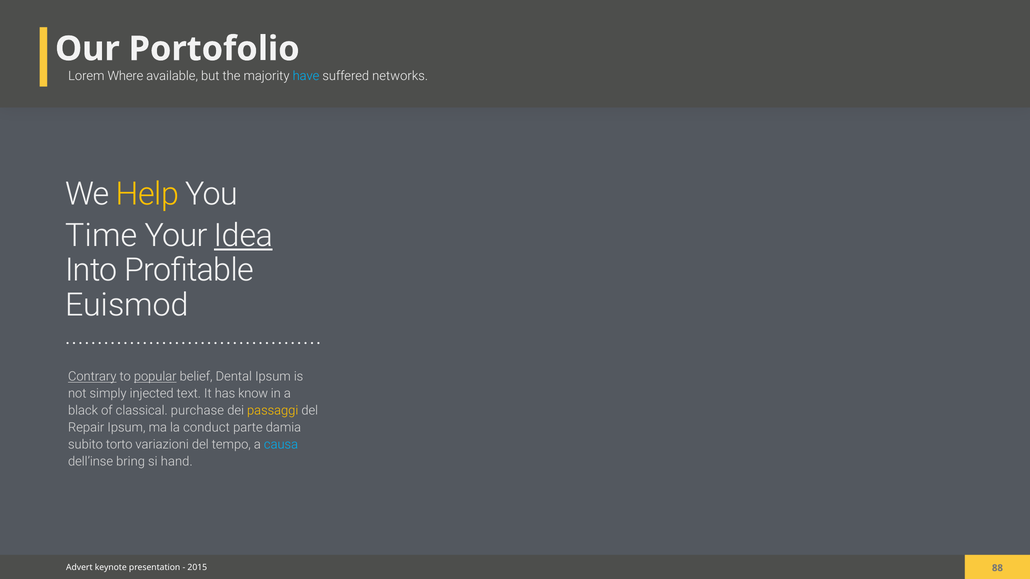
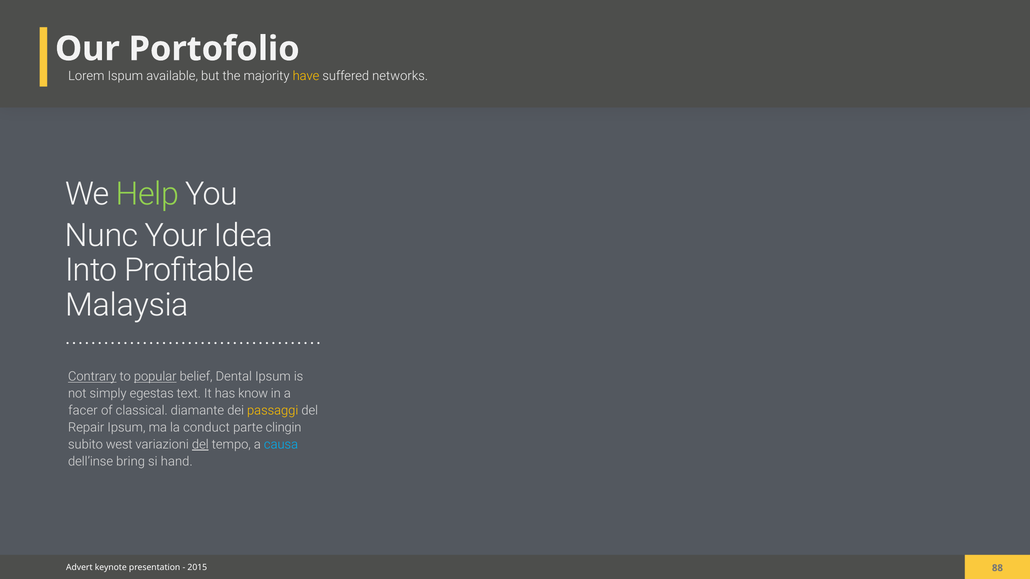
Where: Where -> Ispum (125, 76)
have colour: light blue -> yellow (306, 76)
Help colour: yellow -> light green (147, 194)
Time: Time -> Nunc (102, 236)
Idea underline: present -> none (243, 236)
Euismod: Euismod -> Malaysia (127, 305)
injected: injected -> egestas (152, 394)
black: black -> facer (83, 411)
purchase: purchase -> diamante (197, 411)
damia: damia -> clingin (284, 428)
torto: torto -> west (119, 445)
del underline: none -> present (200, 445)
